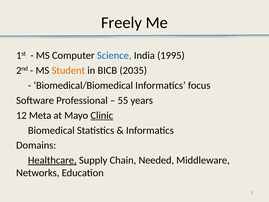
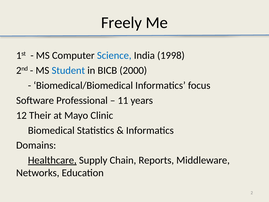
1995: 1995 -> 1998 (171, 55)
Student colour: orange -> blue (68, 70)
2035: 2035 -> 2000 (133, 70)
55: 55 -> 11 (123, 100)
Meta: Meta -> Their (40, 115)
Clinic underline: present -> none (102, 115)
Needed: Needed -> Reports (156, 160)
